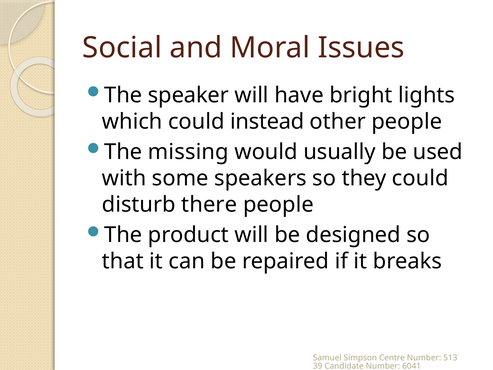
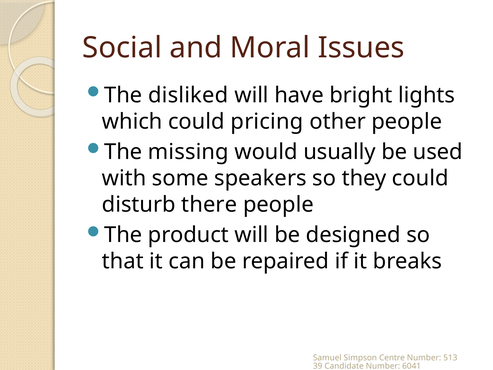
speaker: speaker -> disliked (188, 95)
instead: instead -> pricing (267, 121)
